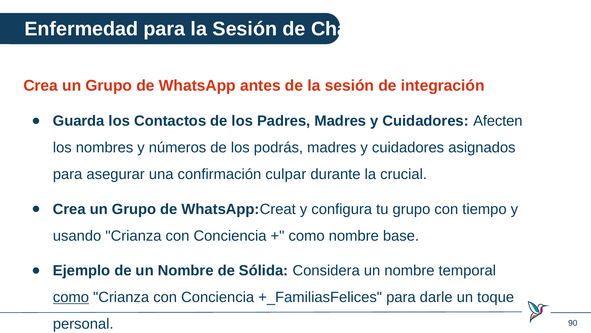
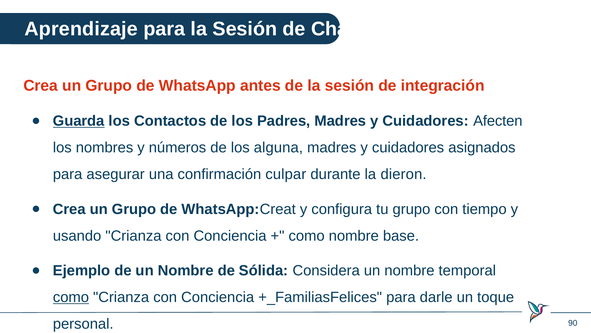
Enfermedad: Enfermedad -> Aprendizaje (81, 29)
Guarda underline: none -> present (79, 121)
podrás: podrás -> alguna (278, 147)
crucial: crucial -> dieron (404, 174)
